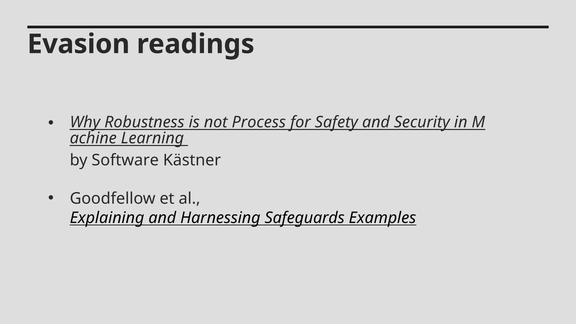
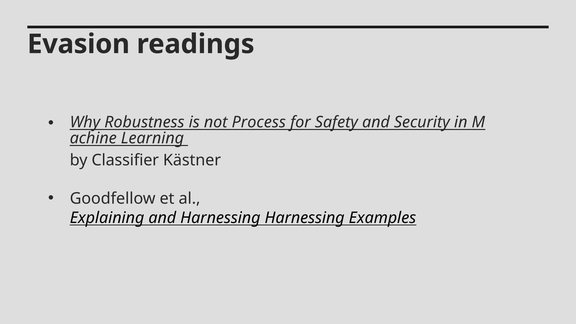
Software: Software -> Classifier (125, 160)
Harnessing Safeguards: Safeguards -> Harnessing (305, 218)
